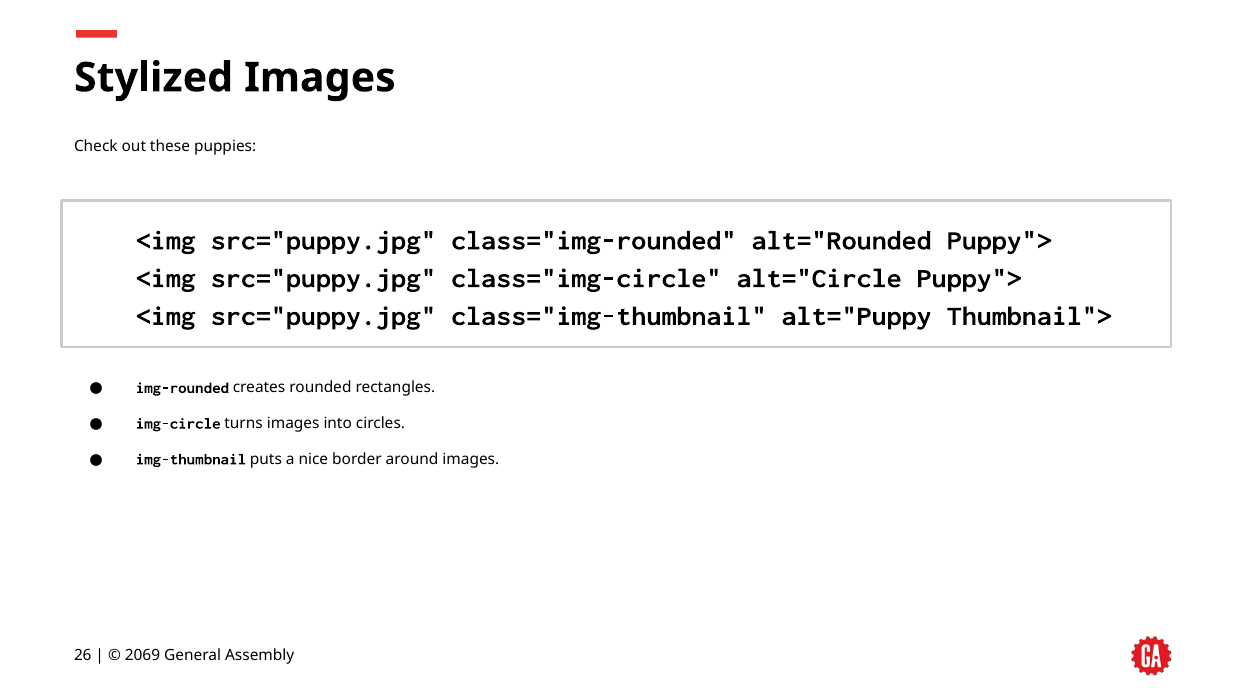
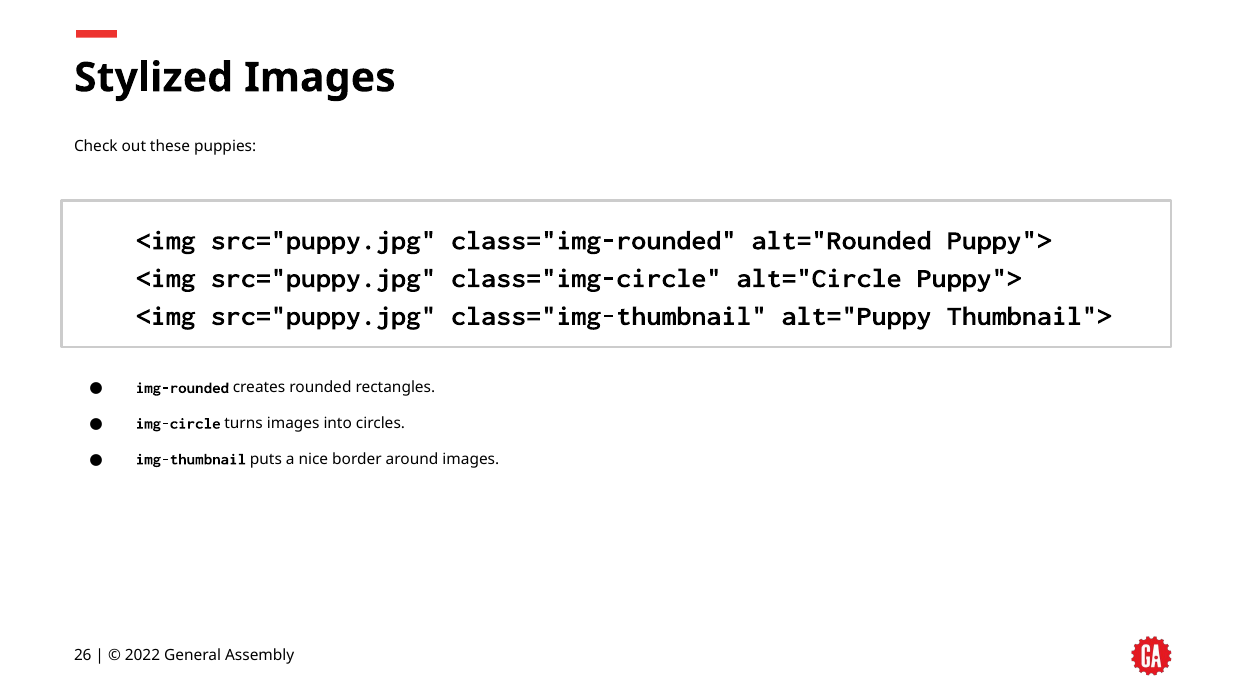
2069: 2069 -> 2022 (142, 656)
